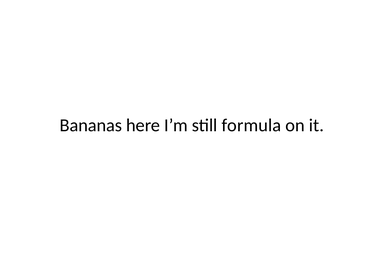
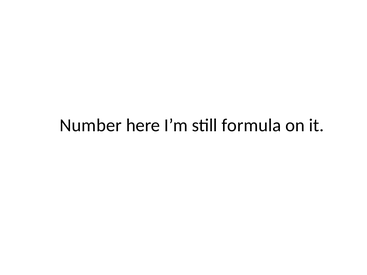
Bananas: Bananas -> Number (91, 125)
